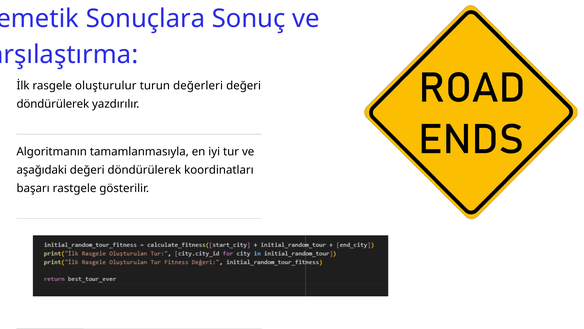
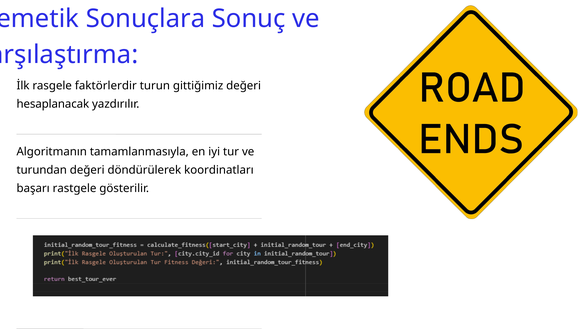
oluşturulur: oluşturulur -> faktörlerdir (106, 86)
değerleri: değerleri -> gittiğimiz (198, 86)
döndürülerek: döndürülerek -> hesaplanacak (53, 104)
aşağıdaki: aşağıdaki -> turundan (42, 170)
